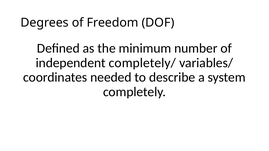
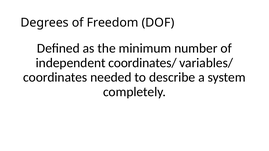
completely/: completely/ -> coordinates/ (142, 63)
